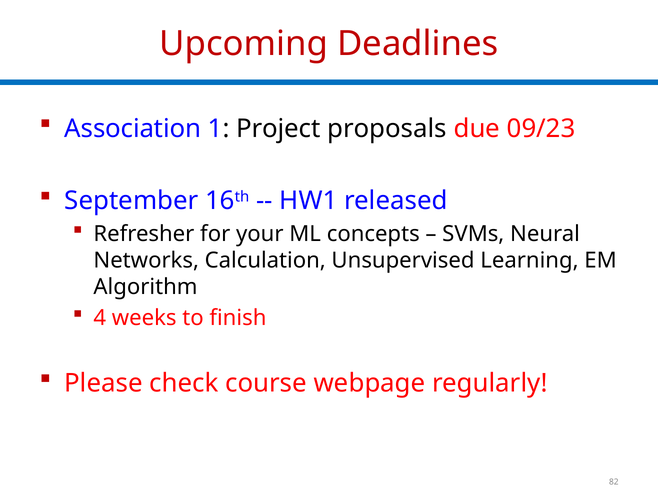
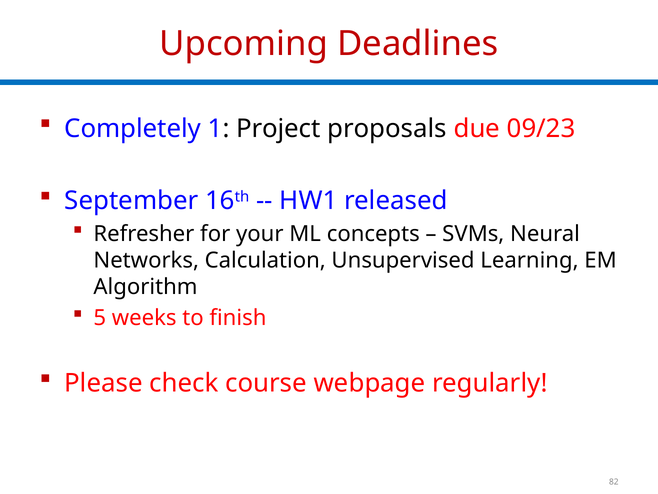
Association: Association -> Completely (133, 128)
4: 4 -> 5 (100, 318)
